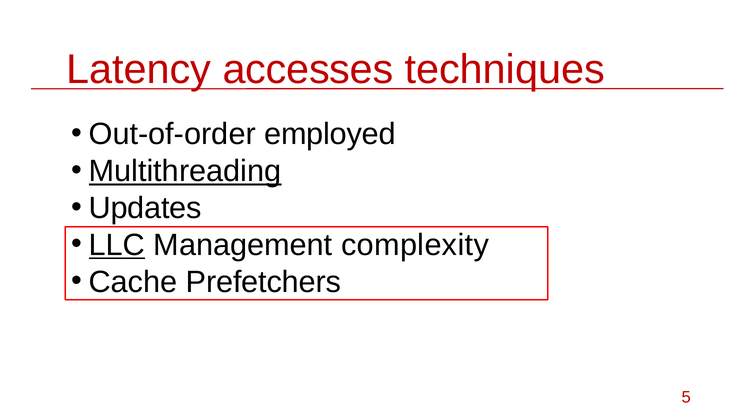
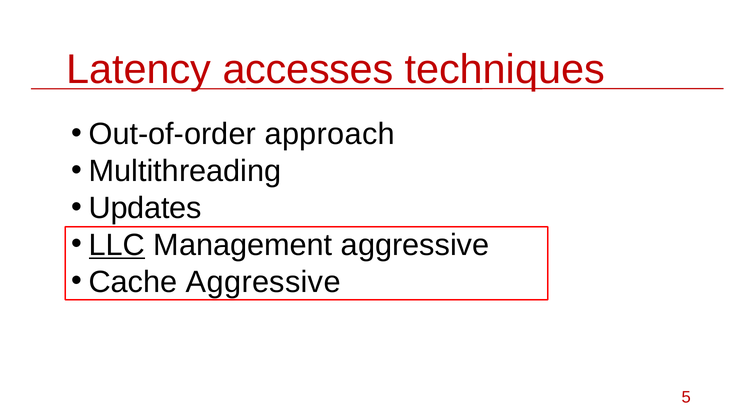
employed: employed -> approach (330, 134)
Multithreading underline: present -> none (185, 171)
Management complexity: complexity -> aggressive (415, 245)
Cache Prefetchers: Prefetchers -> Aggressive (263, 282)
